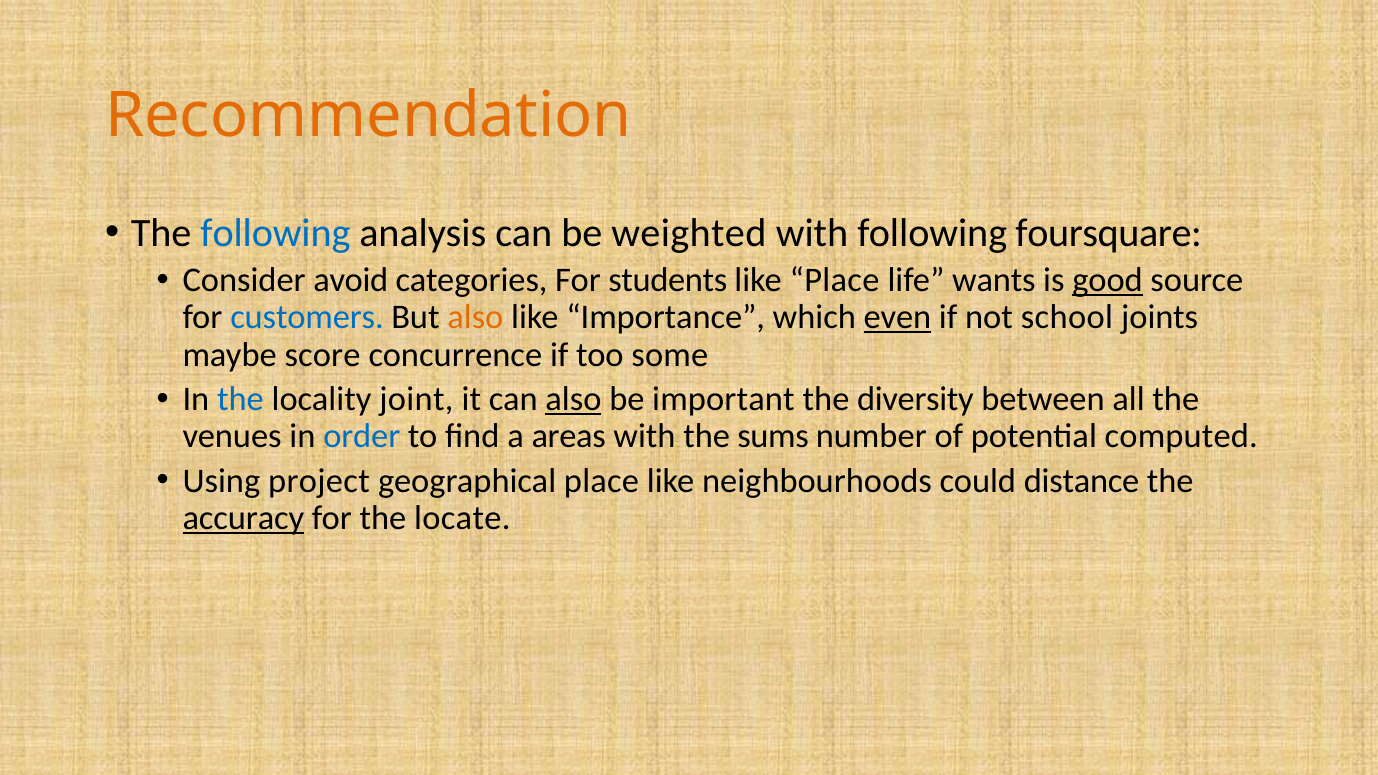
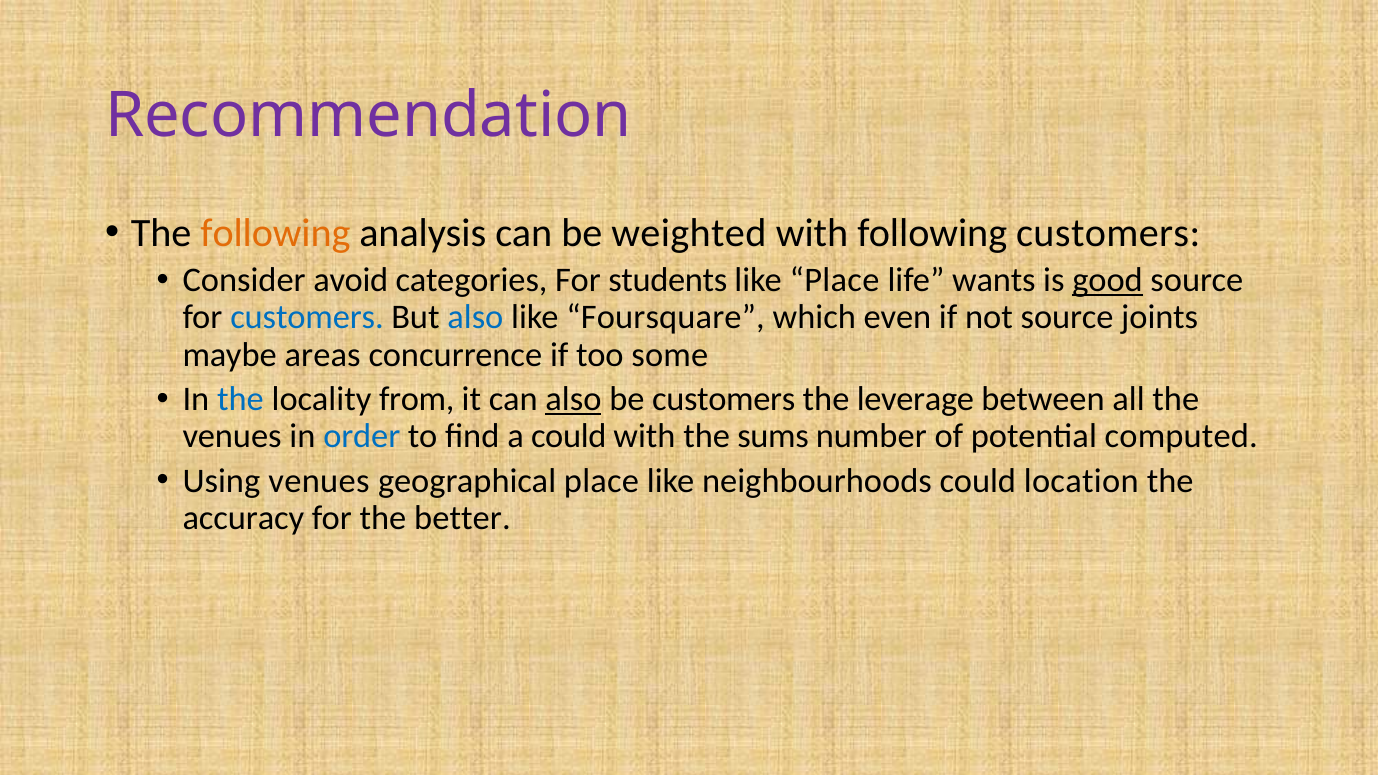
Recommendation colour: orange -> purple (368, 116)
following colour: blue -> orange (275, 233)
following foursquare: foursquare -> customers (1108, 233)
also colour: orange -> blue (475, 318)
Importance: Importance -> Foursquare (666, 318)
even underline: present -> none (897, 318)
not school: school -> source (1067, 318)
score: score -> areas (323, 355)
joint: joint -> from (417, 399)
be important: important -> customers (724, 399)
diversity: diversity -> leverage (915, 399)
a areas: areas -> could (569, 436)
Using project: project -> venues (319, 481)
distance: distance -> location (1081, 481)
accuracy underline: present -> none (243, 518)
locate: locate -> better (462, 518)
